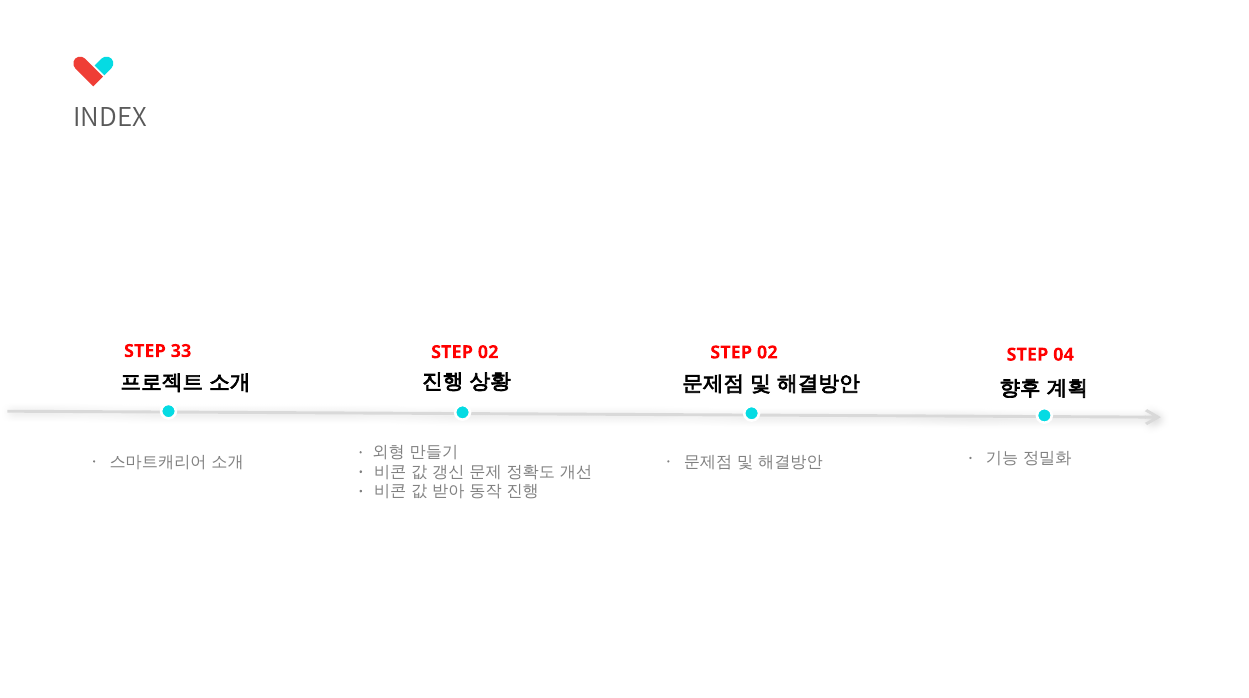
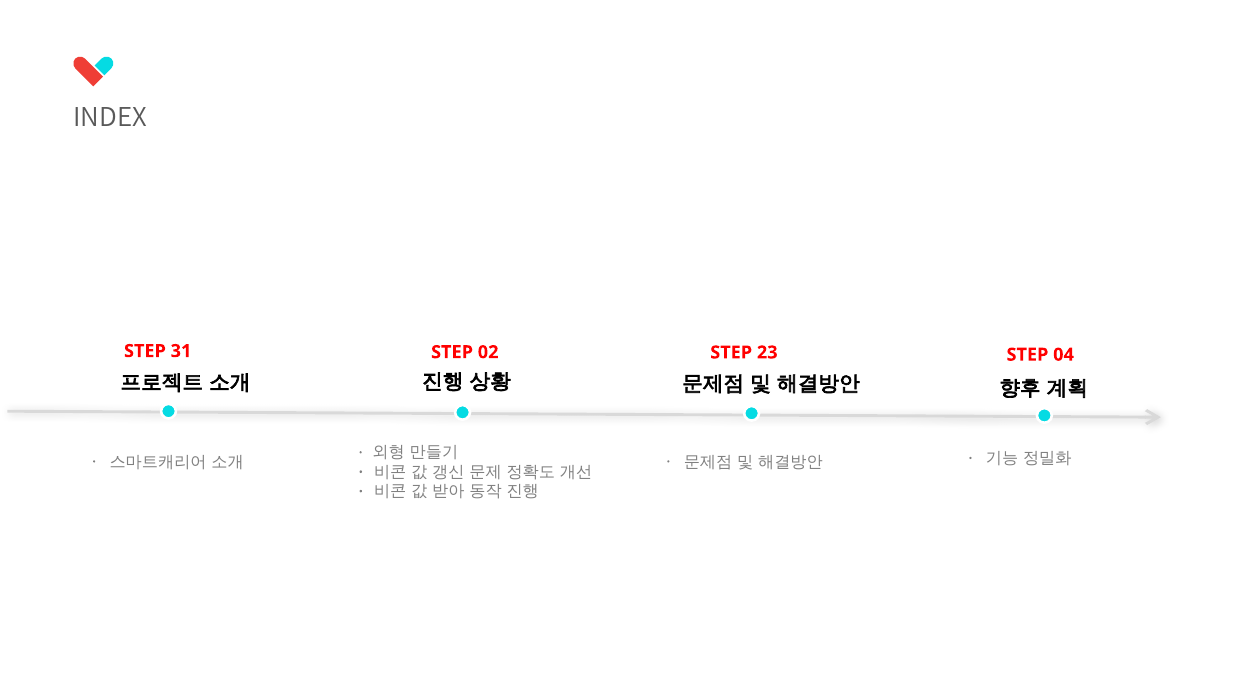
33: 33 -> 31 (181, 351)
02 STEP 02: 02 -> 23 (767, 352)
